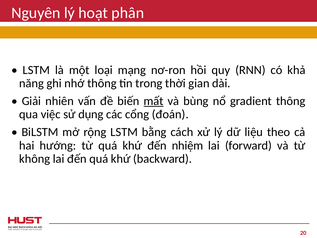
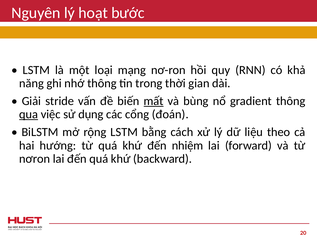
phân: phân -> bước (128, 13)
nhiên: nhiên -> stride (60, 101)
qua underline: none -> present (29, 114)
không: không -> nơron (35, 159)
